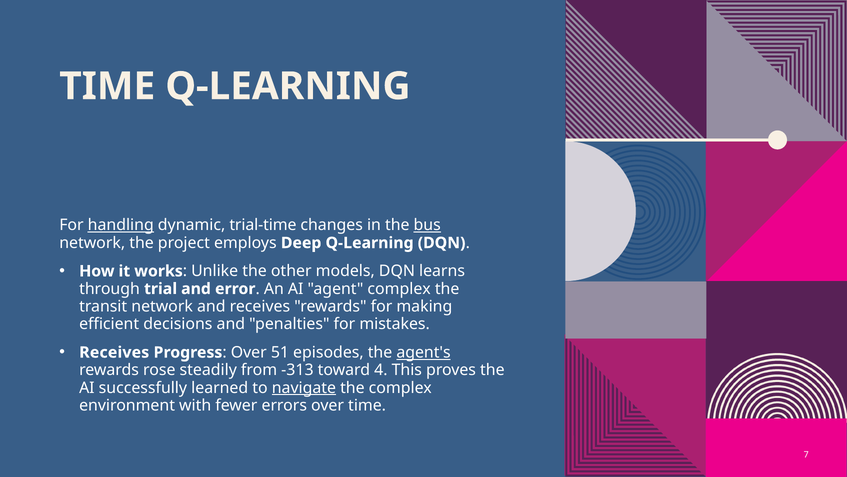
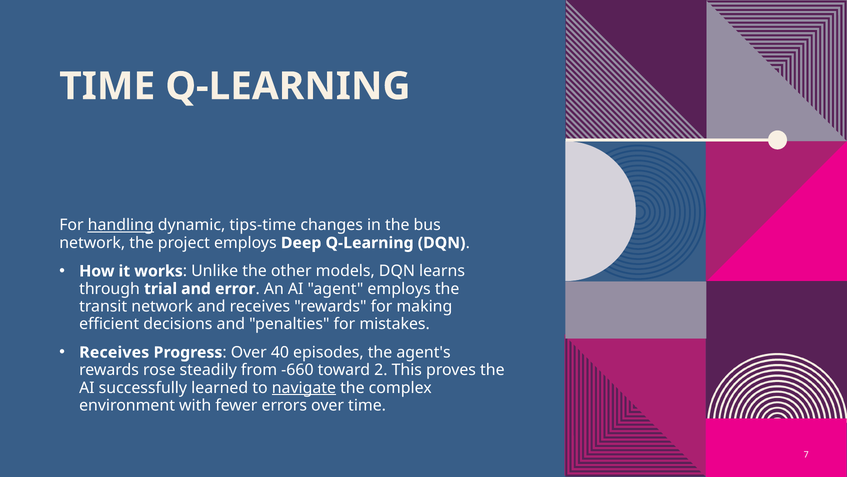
trial-time: trial-time -> tips-time (263, 225)
bus underline: present -> none (427, 225)
agent complex: complex -> employs (399, 288)
51: 51 -> 40 (280, 352)
agent's underline: present -> none (424, 352)
-313: -313 -> -660 (297, 370)
4: 4 -> 2 (381, 370)
